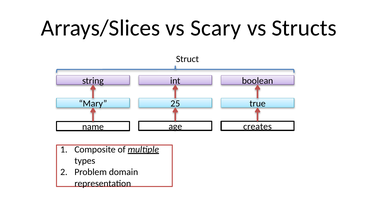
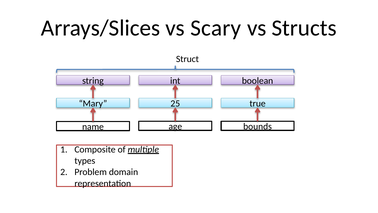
creates: creates -> bounds (258, 126)
